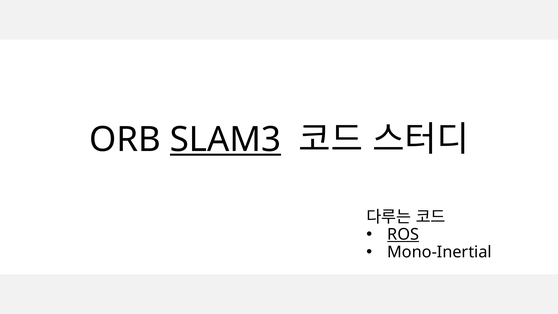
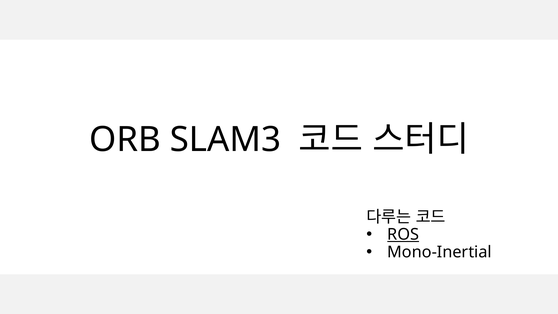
SLAM3 underline: present -> none (225, 139)
